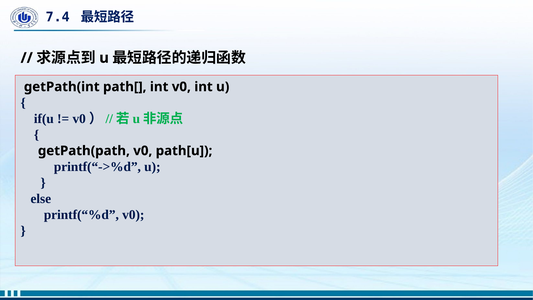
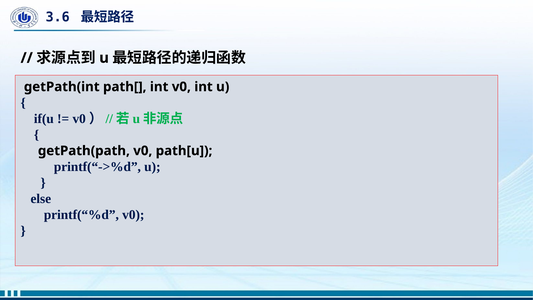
7.4: 7.4 -> 3.6 (58, 17)
